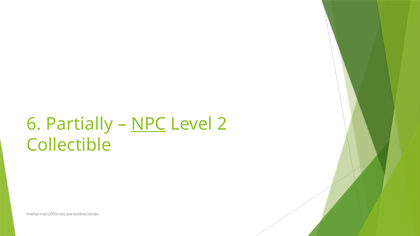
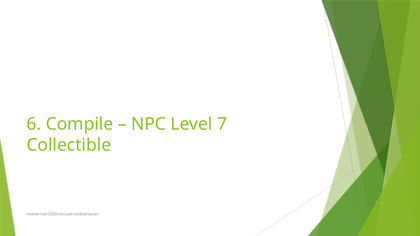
Partially: Partially -> Compile (80, 124)
NPC underline: present -> none (149, 124)
2: 2 -> 7 (222, 124)
